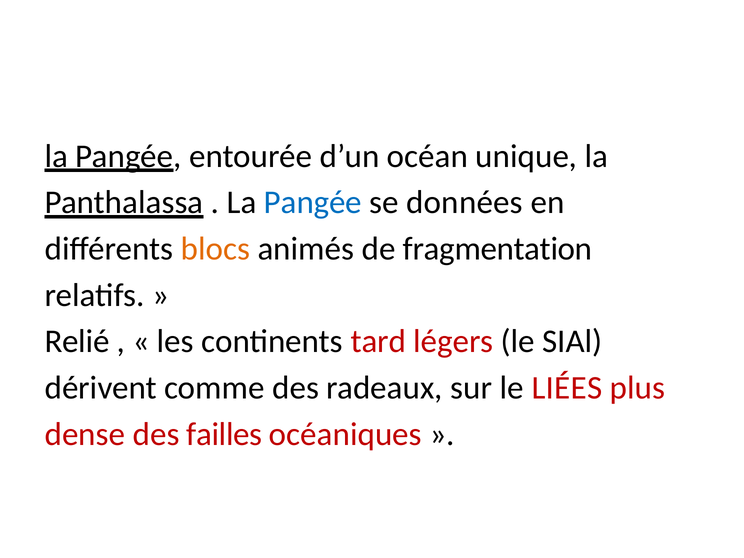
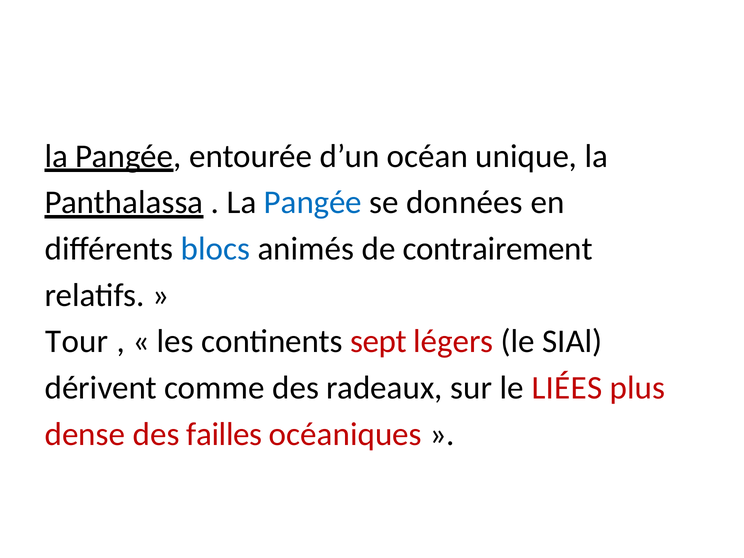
blocs colour: orange -> blue (215, 249)
fragmentation: fragmentation -> contrairement (498, 249)
Relié: Relié -> Tour (77, 341)
tard: tard -> sept (378, 341)
